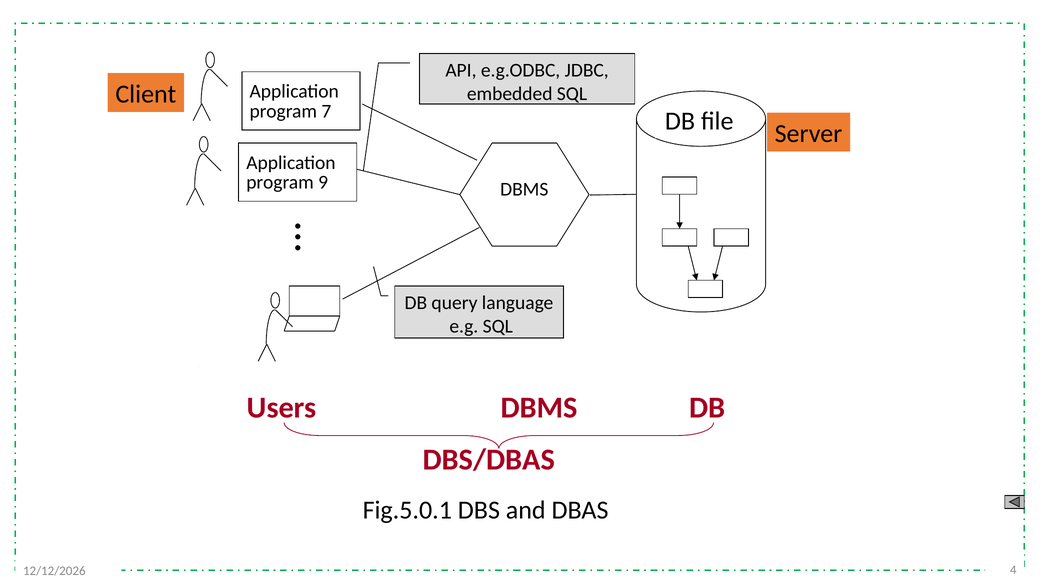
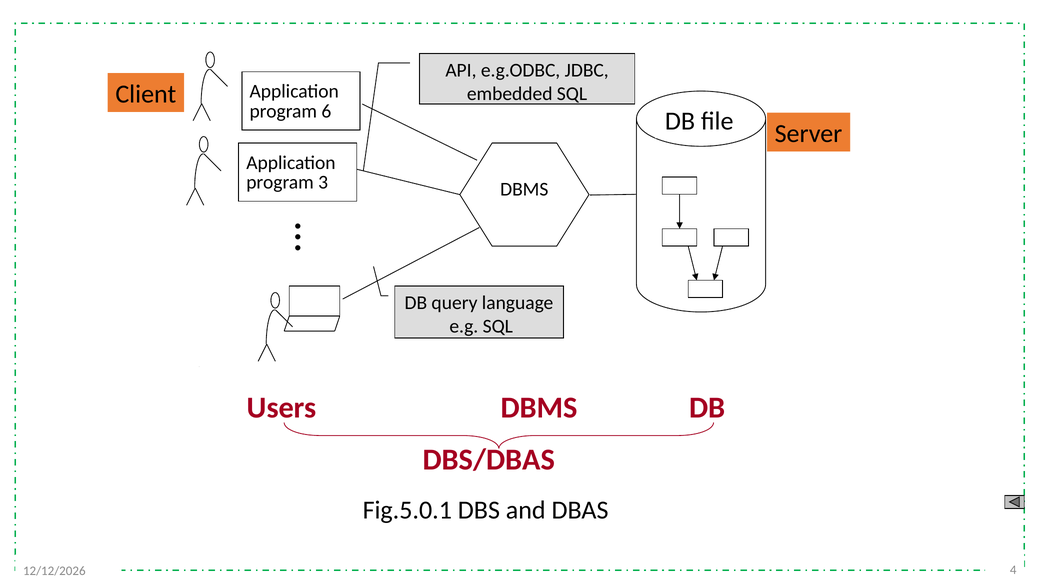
7: 7 -> 6 (326, 111)
9: 9 -> 3 (323, 183)
